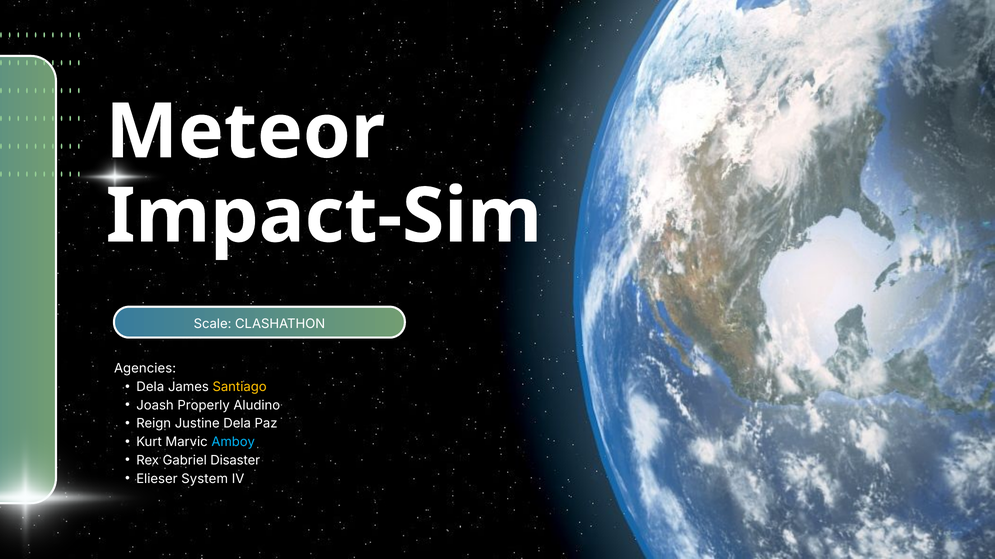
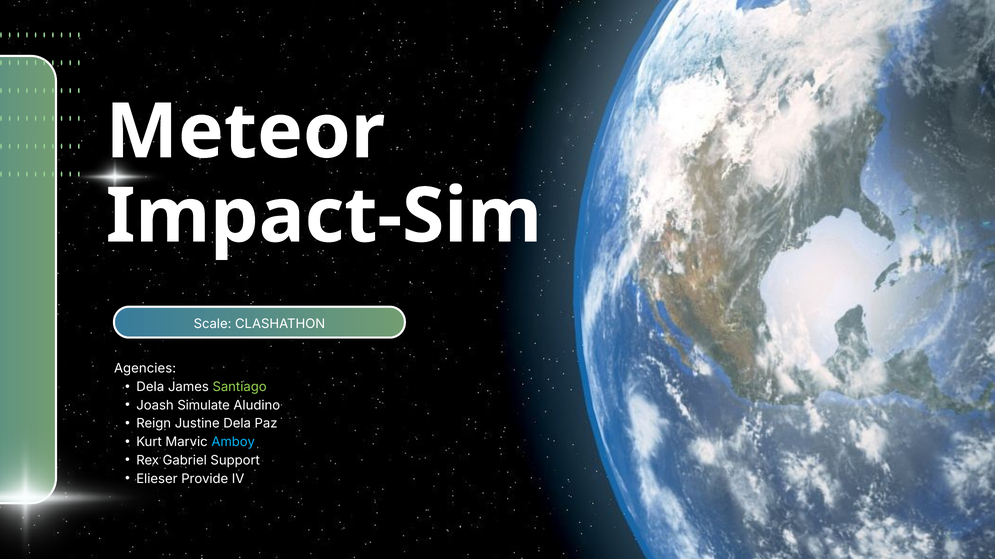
Santiago colour: yellow -> light green (240, 387)
Properly: Properly -> Simulate (204, 406)
Disaster: Disaster -> Support (235, 461)
System: System -> Provide (205, 479)
